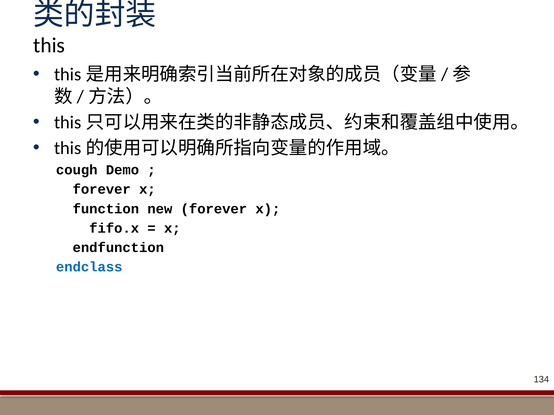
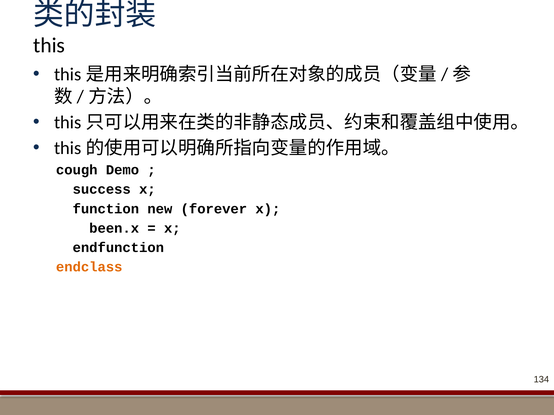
forever: forever -> success (102, 190)
fifo.x: fifo.x -> been.x (114, 228)
endclass colour: blue -> orange (89, 267)
